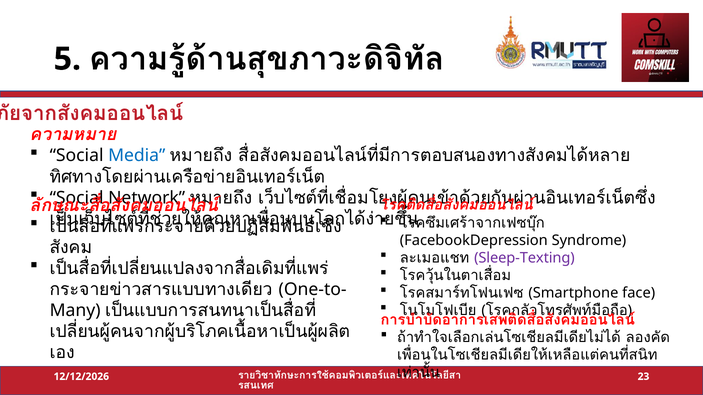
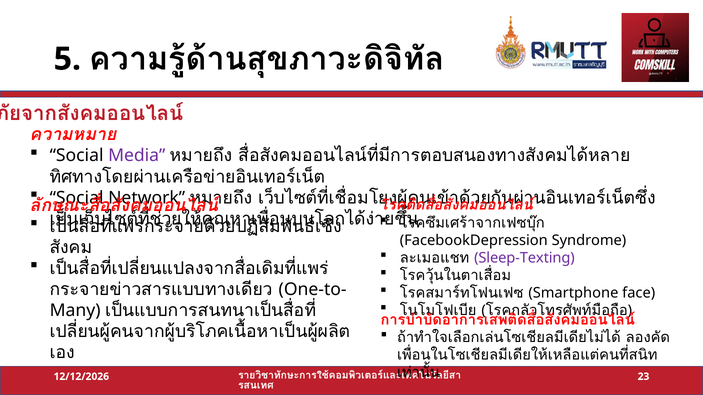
Media colour: blue -> purple (137, 156)
